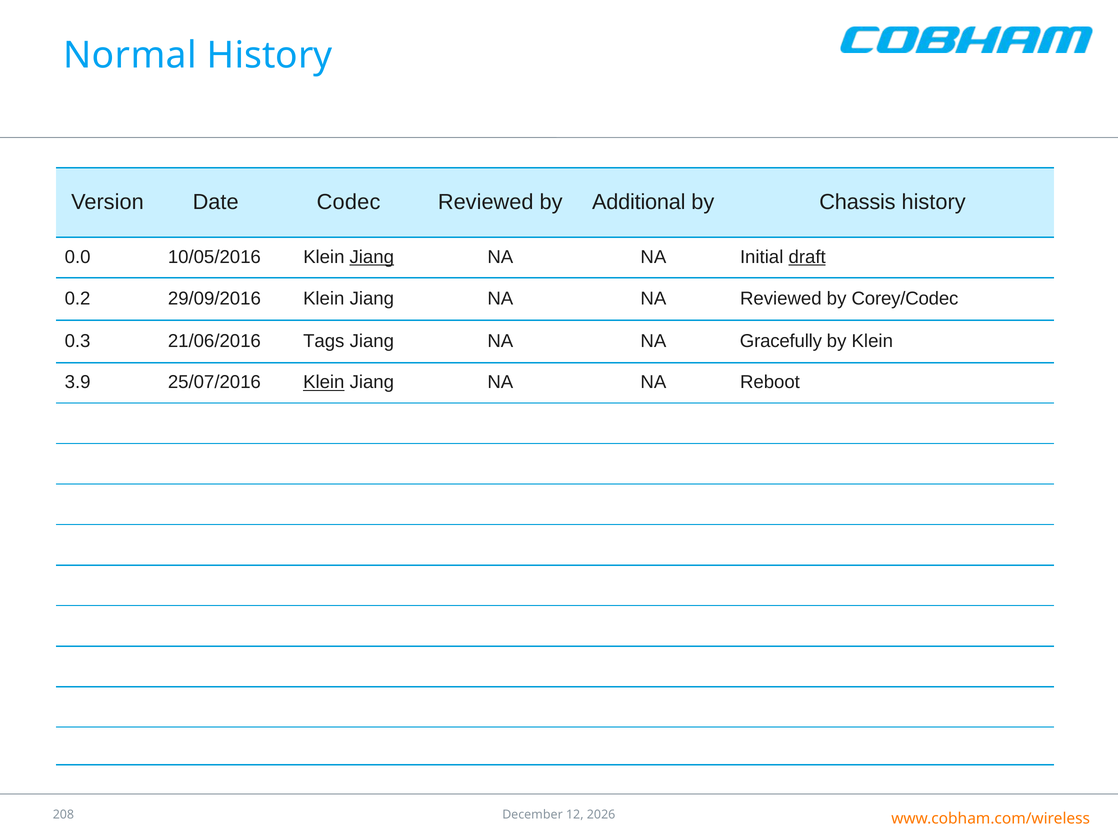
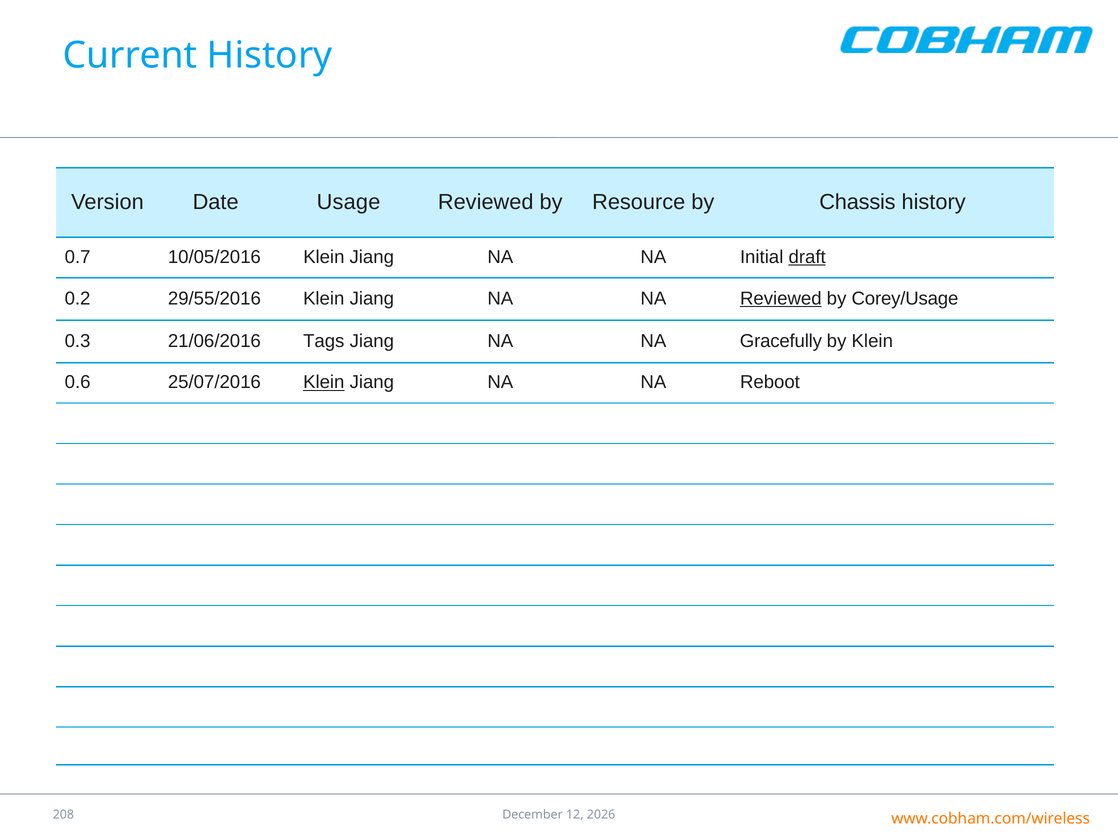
Normal: Normal -> Current (130, 55)
Codec: Codec -> Usage (349, 202)
Additional: Additional -> Resource (639, 202)
0.0: 0.0 -> 0.7 (78, 257)
Jiang underline: present -> none (372, 257)
29/09/2016: 29/09/2016 -> 29/55/2016 (214, 298)
Reviewed underline: none -> present (781, 298)
Corey/Codec: Corey/Codec -> Corey/Usage (905, 298)
3.9: 3.9 -> 0.6 (78, 382)
